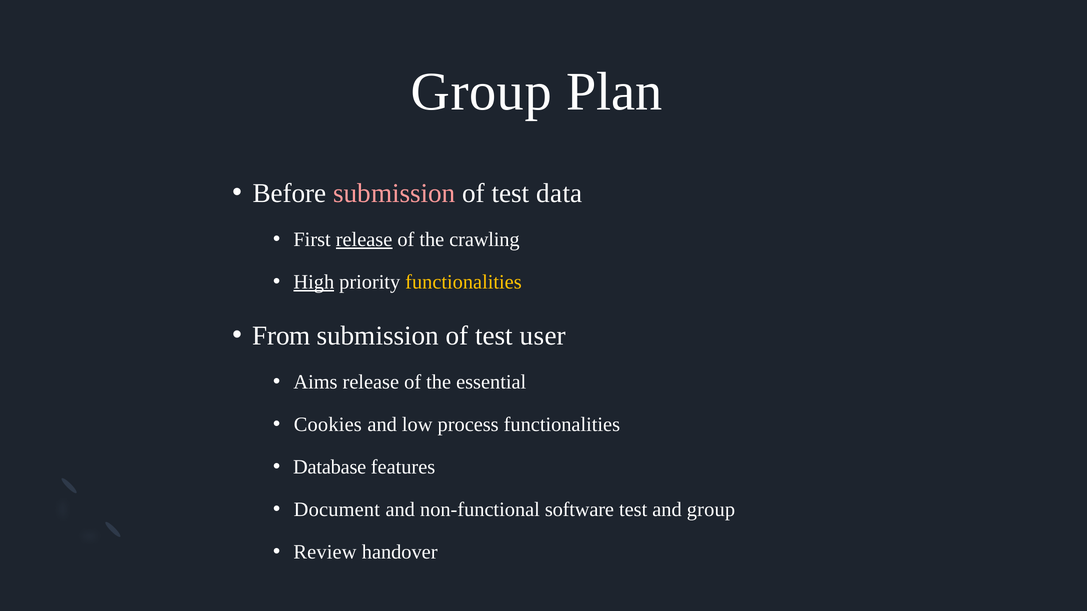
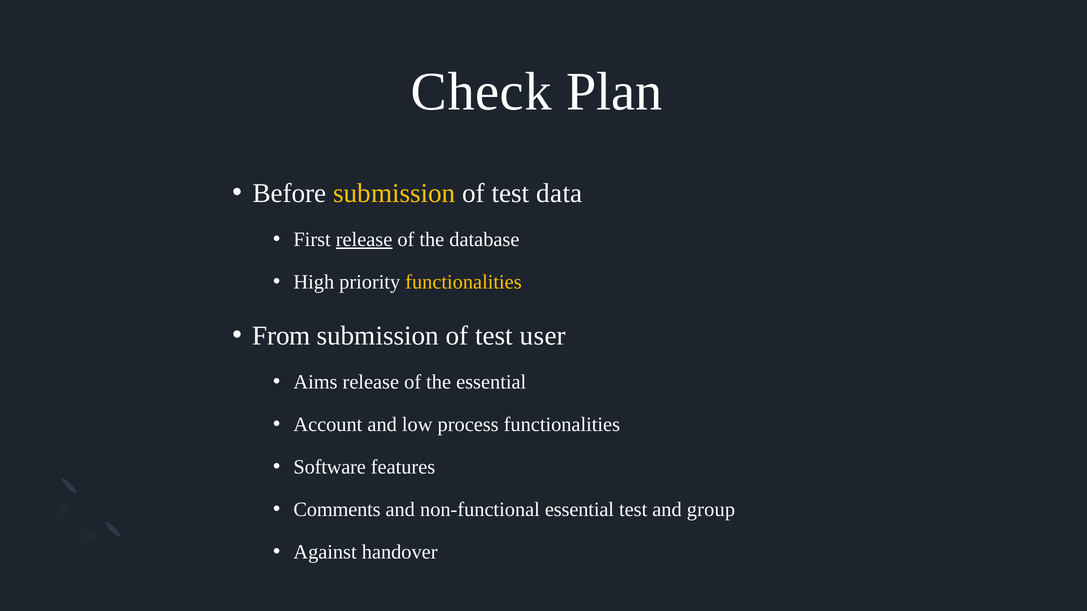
Group: Group -> Check (481, 92)
submission colour: pink -> yellow (394, 194)
crawling: crawling -> database (484, 240)
High underline: present -> none (314, 282)
Cookies: Cookies -> Account (328, 425)
Database: Database -> Software (330, 468)
Document: Document -> Comments (337, 510)
non-functional software: software -> essential (579, 510)
Review: Review -> Against (325, 553)
